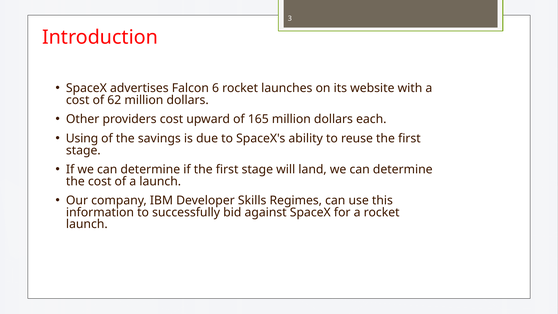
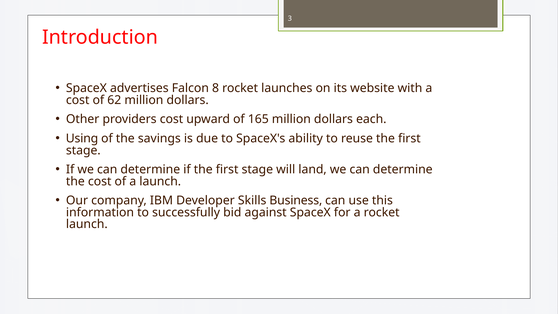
6: 6 -> 8 (216, 88)
Regimes: Regimes -> Business (296, 200)
